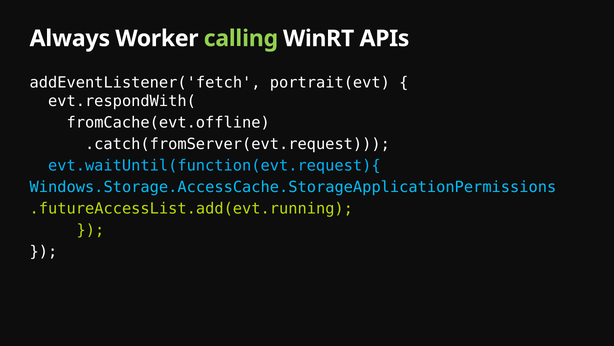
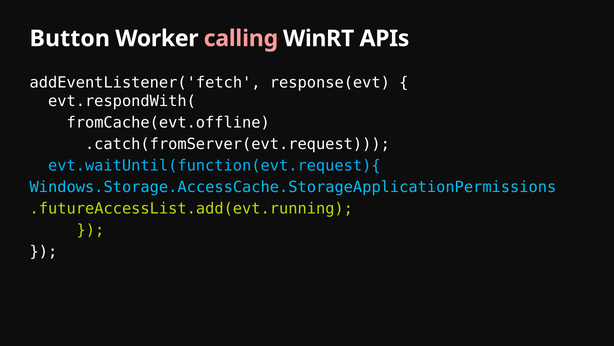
Always: Always -> Button (70, 38)
calling colour: light green -> pink (241, 38)
portrait(evt: portrait(evt -> response(evt (330, 83)
